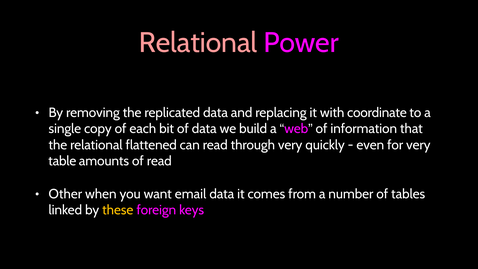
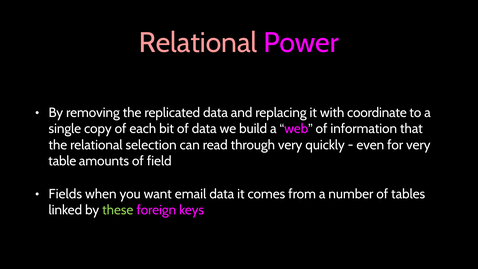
flattened: flattened -> selection (151, 145)
of read: read -> field (159, 161)
Other: Other -> Fields (65, 194)
these colour: yellow -> light green (118, 210)
